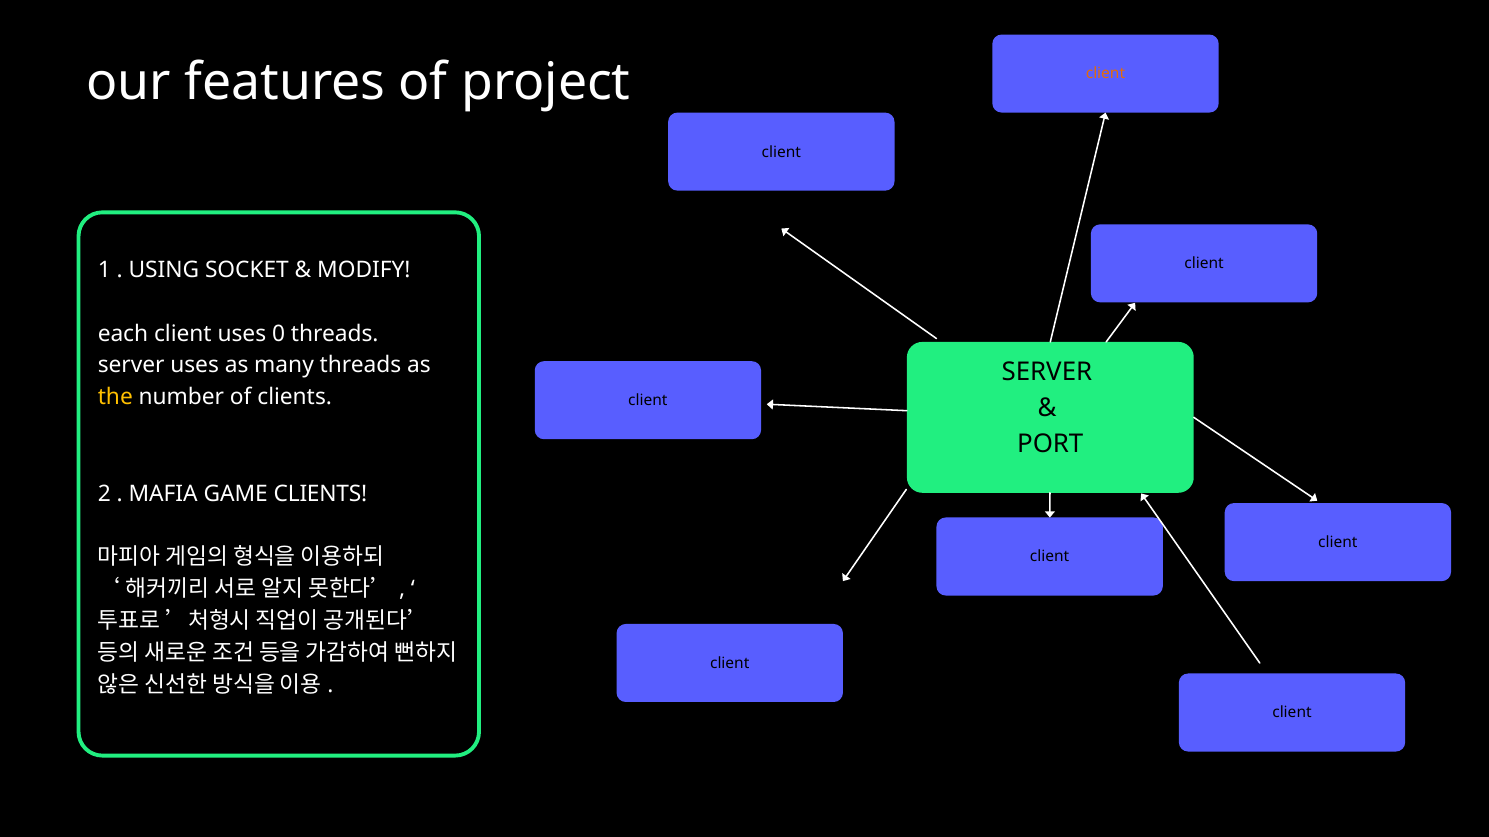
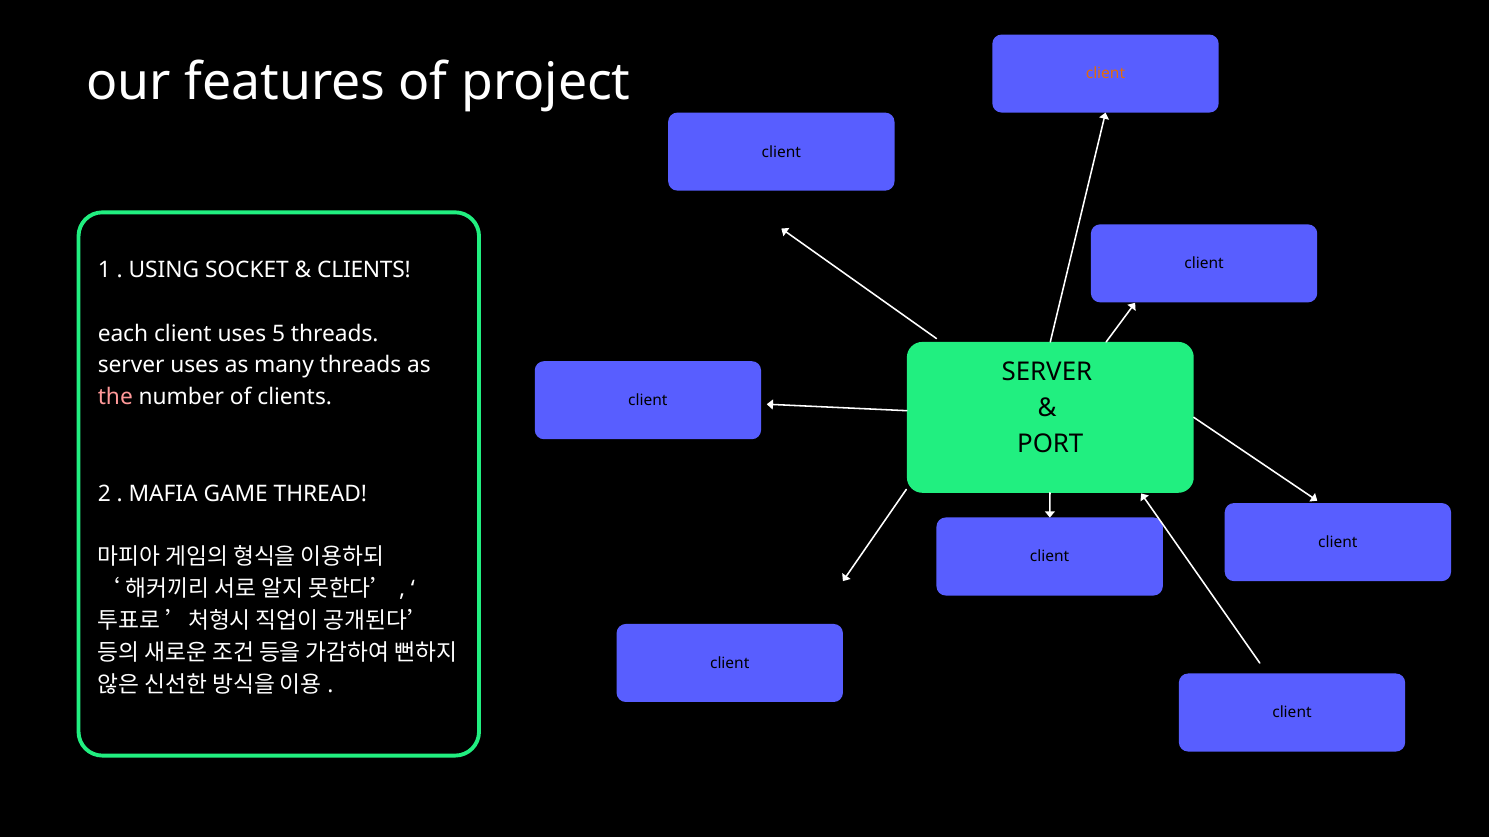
MODIFY: MODIFY -> CLIENTS (364, 270)
0: 0 -> 5 (279, 334)
the colour: yellow -> pink (115, 397)
GAME CLIENTS: CLIENTS -> THREAD (320, 494)
